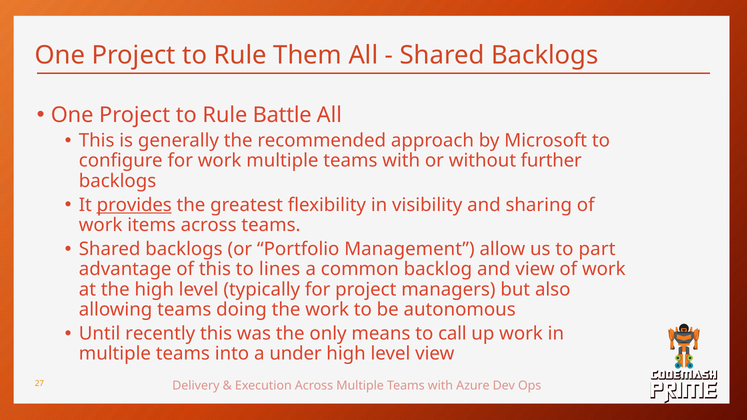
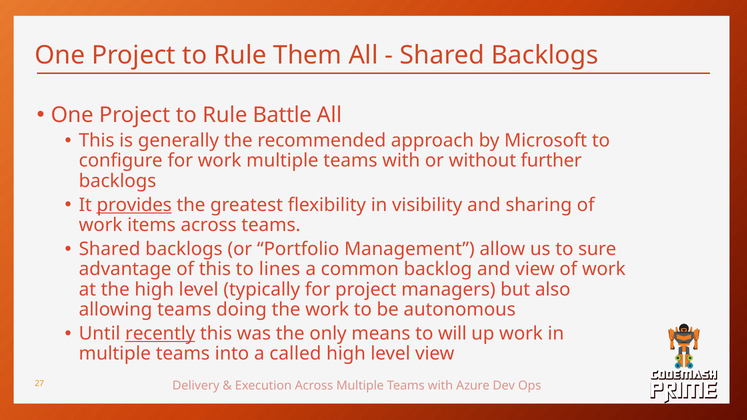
part: part -> sure (597, 249)
recently underline: none -> present (160, 334)
call: call -> will (452, 334)
under: under -> called (295, 354)
